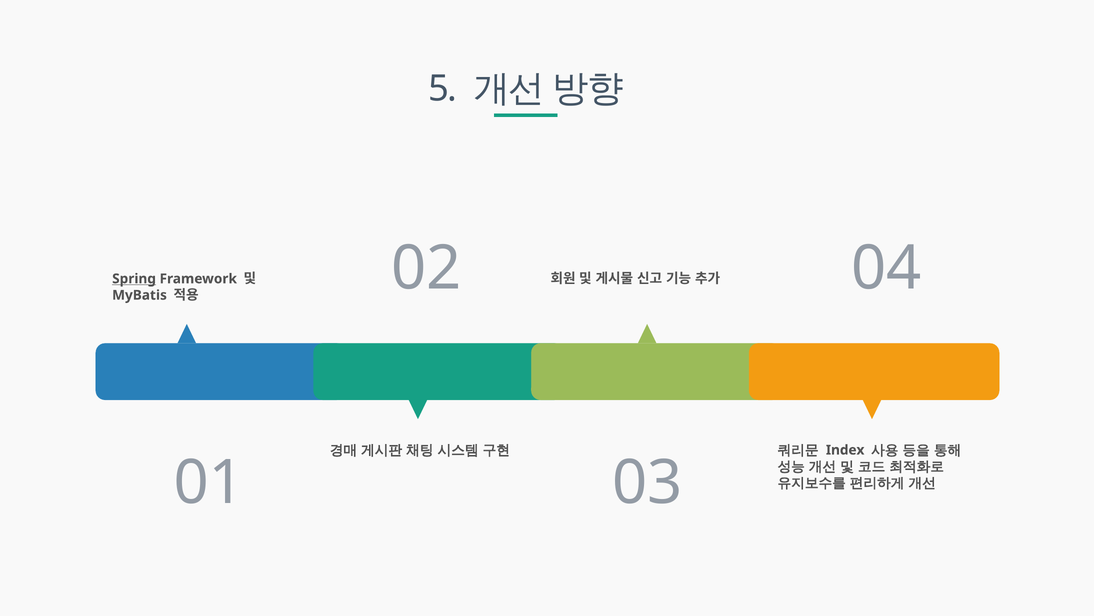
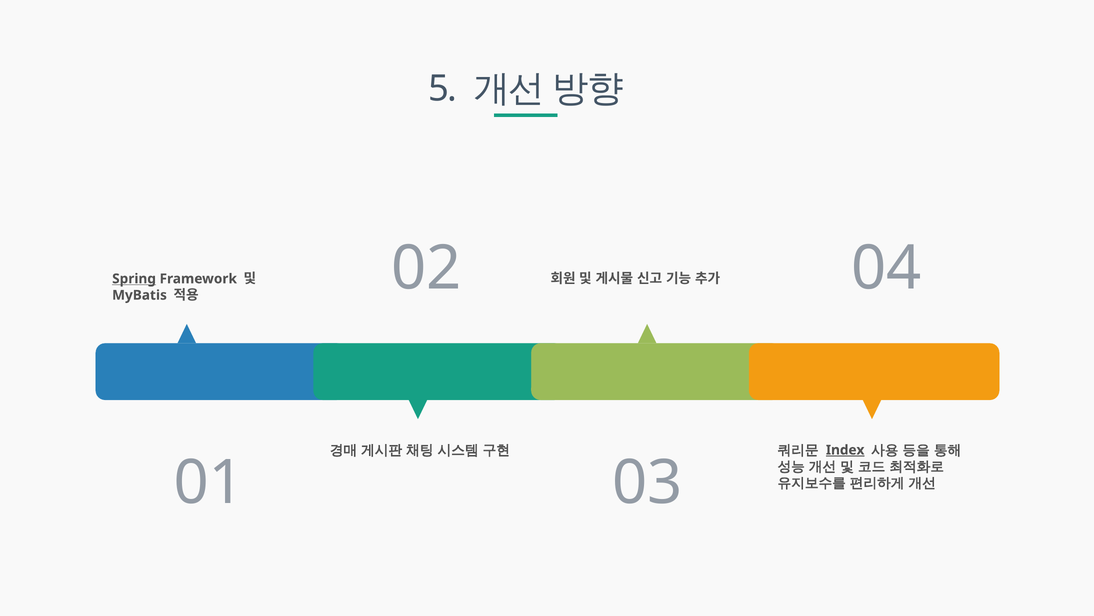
Index underline: none -> present (845, 450)
